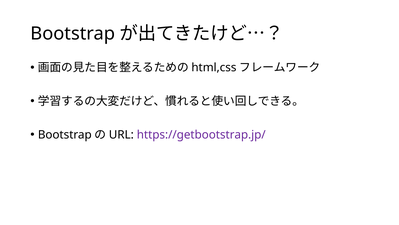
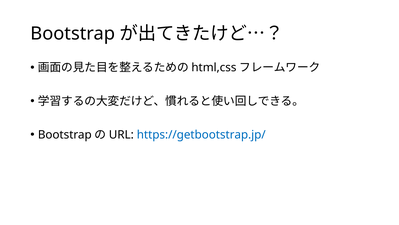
https://getbootstrap.jp/ colour: purple -> blue (201, 134)
